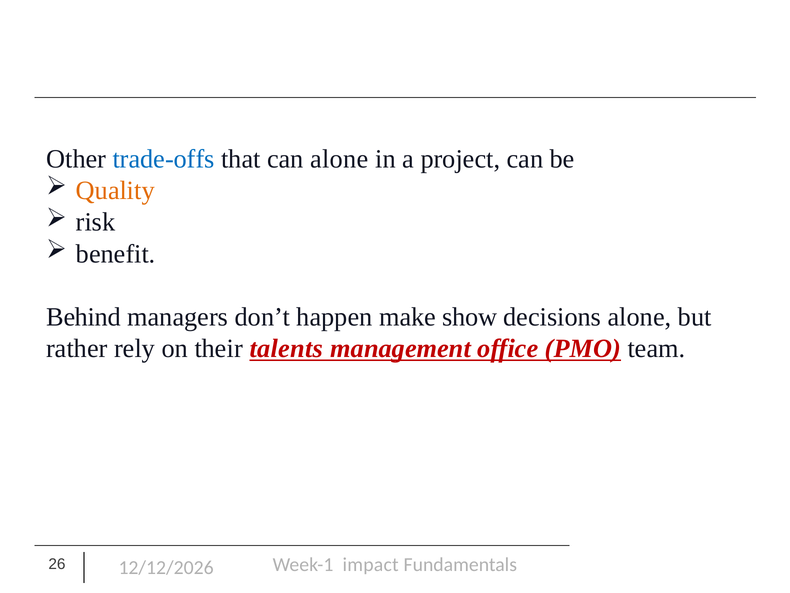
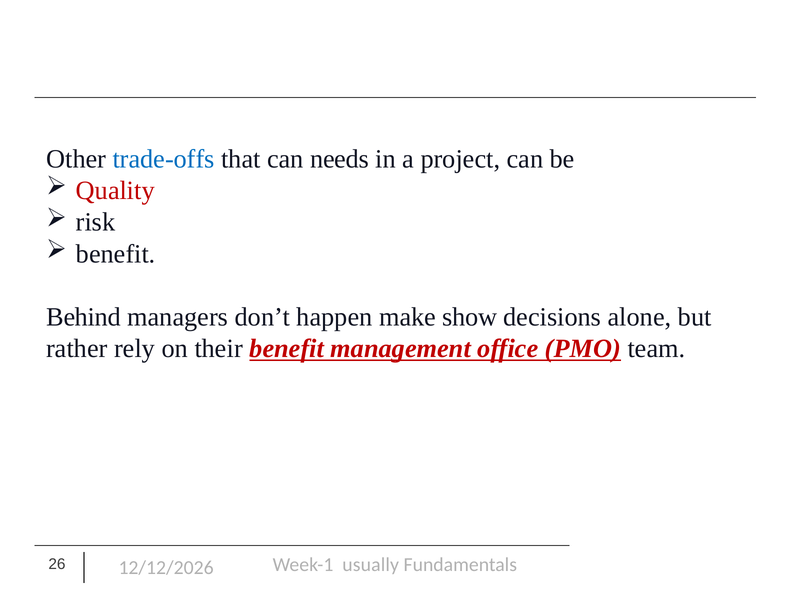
can alone: alone -> needs (340, 159)
Quality colour: orange -> red (115, 190)
their talents: talents -> benefit (287, 348)
impact: impact -> usually (371, 564)
